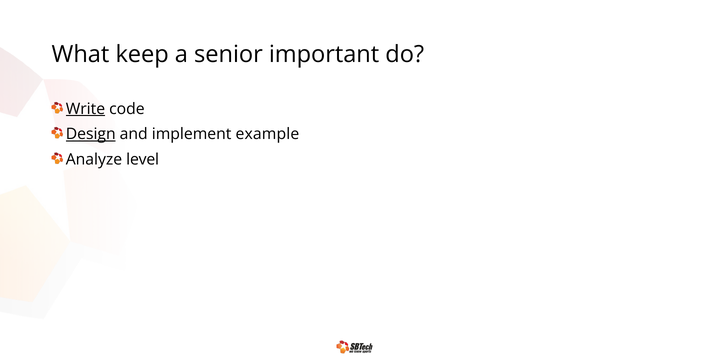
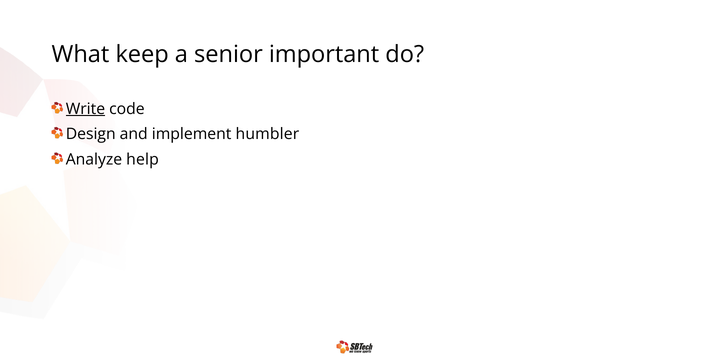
Design underline: present -> none (91, 134)
example: example -> humbler (267, 134)
level: level -> help (142, 159)
